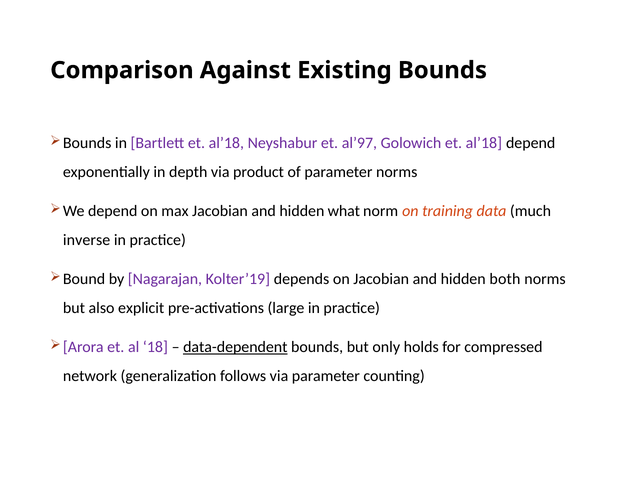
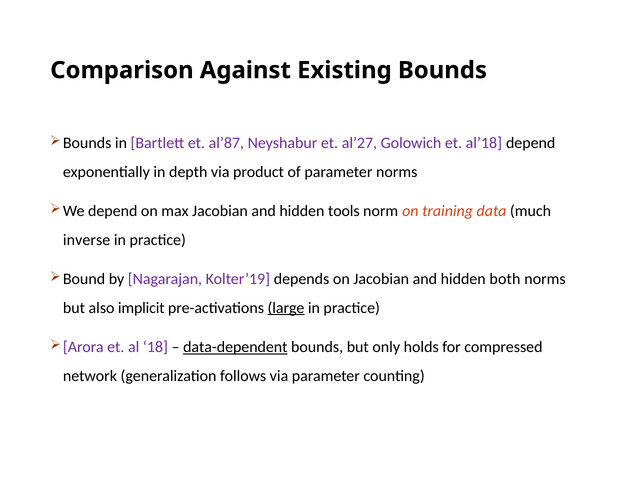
Bartlett et al’18: al’18 -> al’87 (226, 143)
al’97: al’97 -> al’27 (359, 143)
what: what -> tools (344, 211)
explicit: explicit -> implicit (141, 308)
large underline: none -> present (286, 308)
